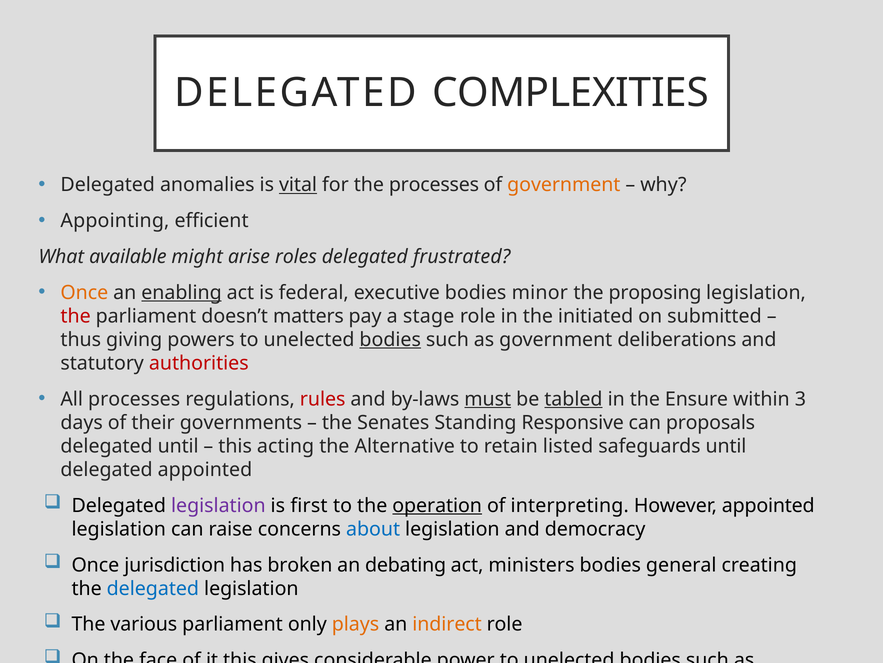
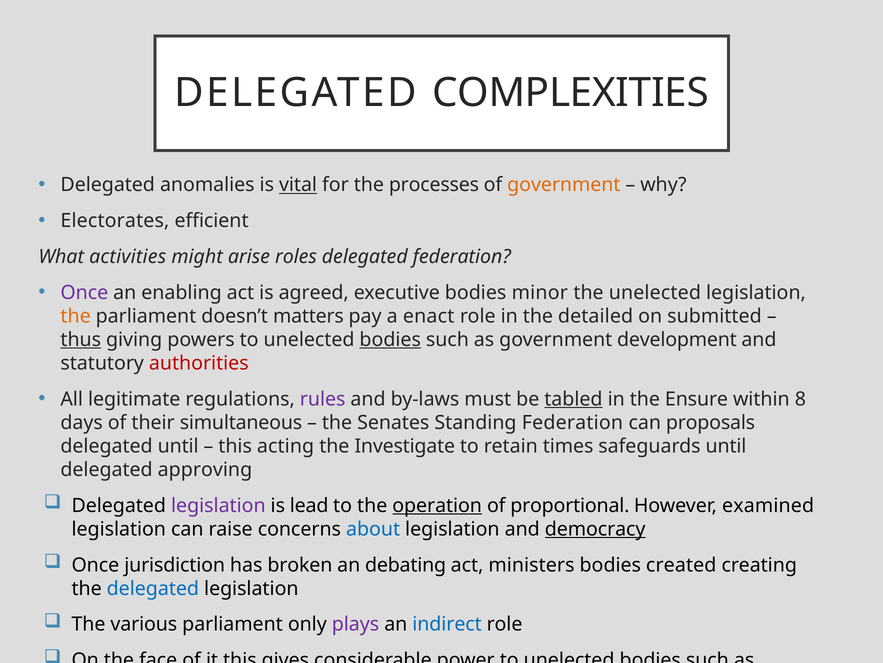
Appointing: Appointing -> Electorates (115, 221)
available: available -> activities (128, 256)
delegated frustrated: frustrated -> federation (462, 256)
Once colour: orange -> purple (84, 292)
enabling underline: present -> none (181, 292)
federal: federal -> agreed (314, 292)
the proposing: proposing -> unelected (655, 292)
the colour: red -> orange (76, 316)
stage: stage -> enact (429, 316)
initiated: initiated -> detailed (596, 316)
thus underline: none -> present (81, 339)
deliberations: deliberations -> development (677, 339)
All processes: processes -> legitimate (134, 399)
rules colour: red -> purple (323, 399)
must underline: present -> none (488, 399)
3: 3 -> 8 (800, 399)
governments: governments -> simultaneous (241, 422)
Standing Responsive: Responsive -> Federation (572, 422)
Alternative: Alternative -> Investigate (405, 446)
listed: listed -> times (568, 446)
delegated appointed: appointed -> approving (205, 469)
first: first -> lead (309, 505)
interpreting: interpreting -> proportional (570, 505)
However appointed: appointed -> examined (768, 505)
democracy underline: none -> present (595, 529)
general: general -> created (681, 564)
plays colour: orange -> purple (355, 624)
indirect colour: orange -> blue (447, 624)
